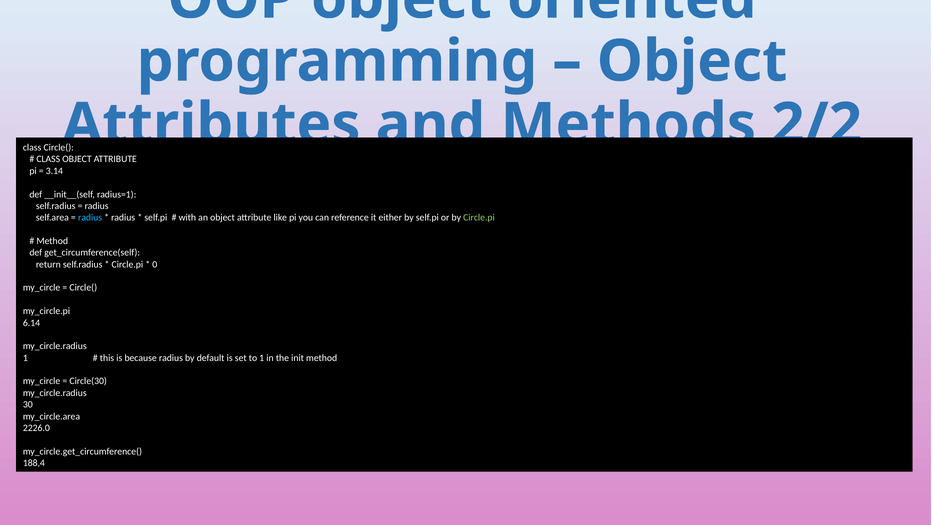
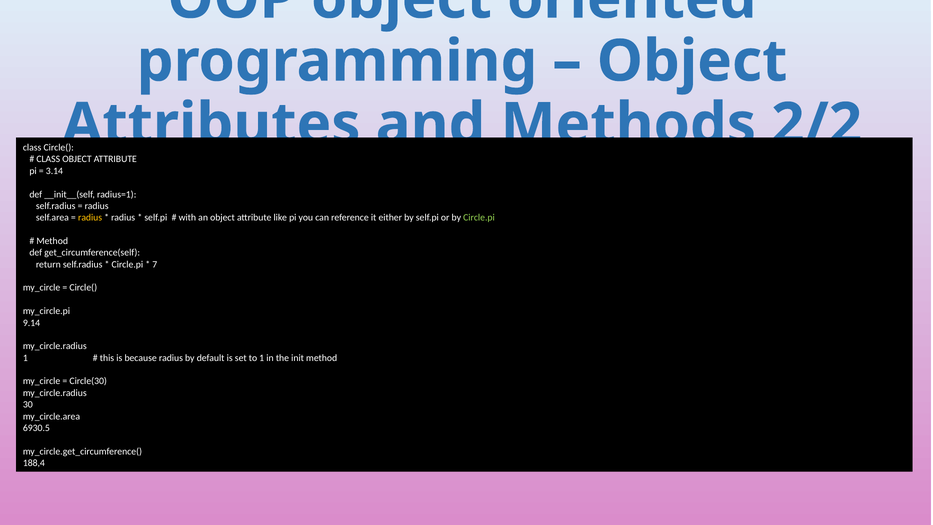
radius colour: light blue -> yellow (90, 218)
0: 0 -> 7 (155, 264)
6.14: 6.14 -> 9.14 (31, 323)
2226.0: 2226.0 -> 6930.5 (36, 428)
